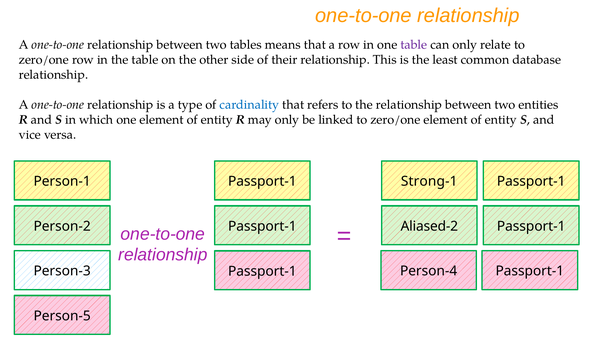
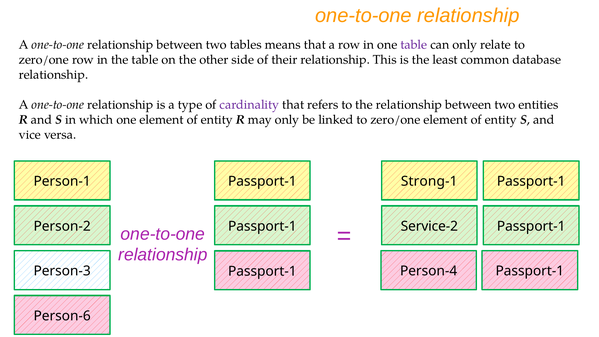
cardinality colour: blue -> purple (249, 105)
Aliased-2: Aliased-2 -> Service-2 (429, 226)
Person-5: Person-5 -> Person-6 (62, 316)
